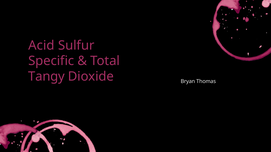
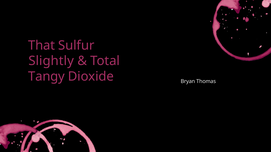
Acid: Acid -> That (42, 45)
Specific: Specific -> Slightly (51, 61)
